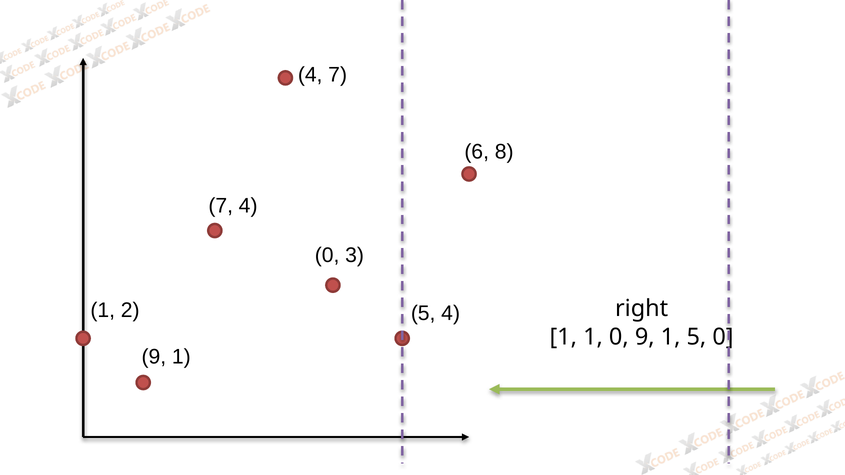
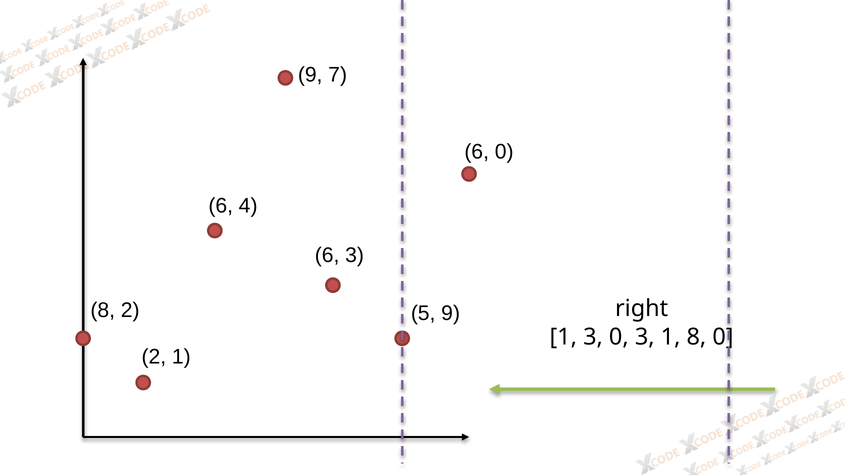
4: 4 -> 9 (310, 75)
6 8: 8 -> 0 (504, 152)
7: 7 -> 6 (221, 206)
0: 0 -> 6 (327, 256)
1: 1 -> 8 (103, 310)
5 4: 4 -> 9 (451, 314)
1 1: 1 -> 3 (593, 337)
0 9: 9 -> 3 (645, 337)
1 5: 5 -> 8 (696, 337)
9: 9 -> 2 (154, 357)
